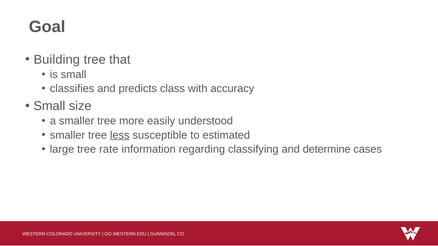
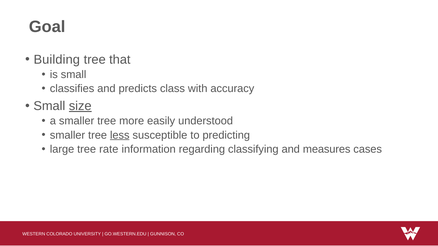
size underline: none -> present (80, 106)
estimated: estimated -> predicting (226, 135)
determine: determine -> measures (327, 149)
